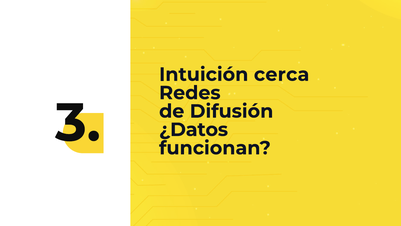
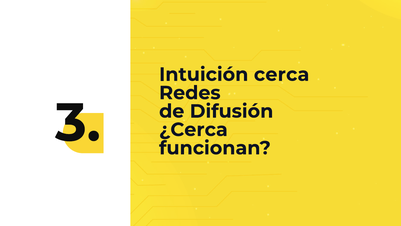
¿Datos: ¿Datos -> ¿Cerca (193, 129)
